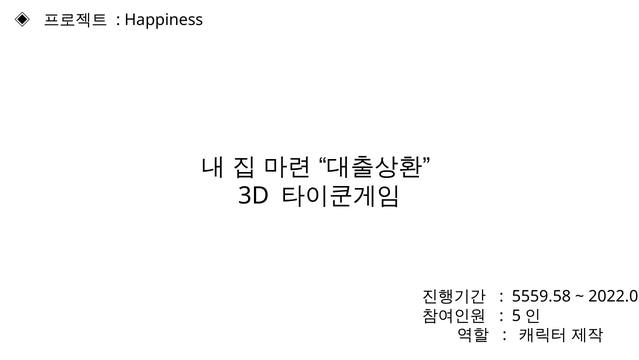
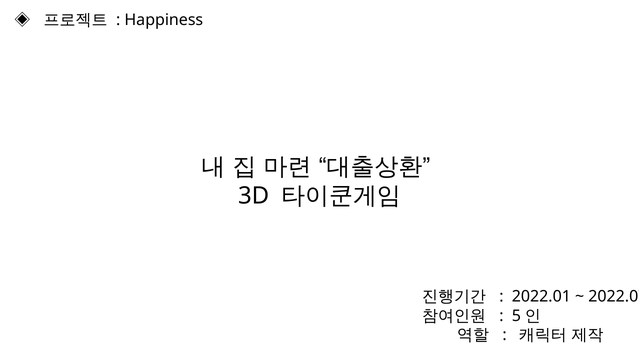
5559.58: 5559.58 -> 2022.01 (541, 296)
